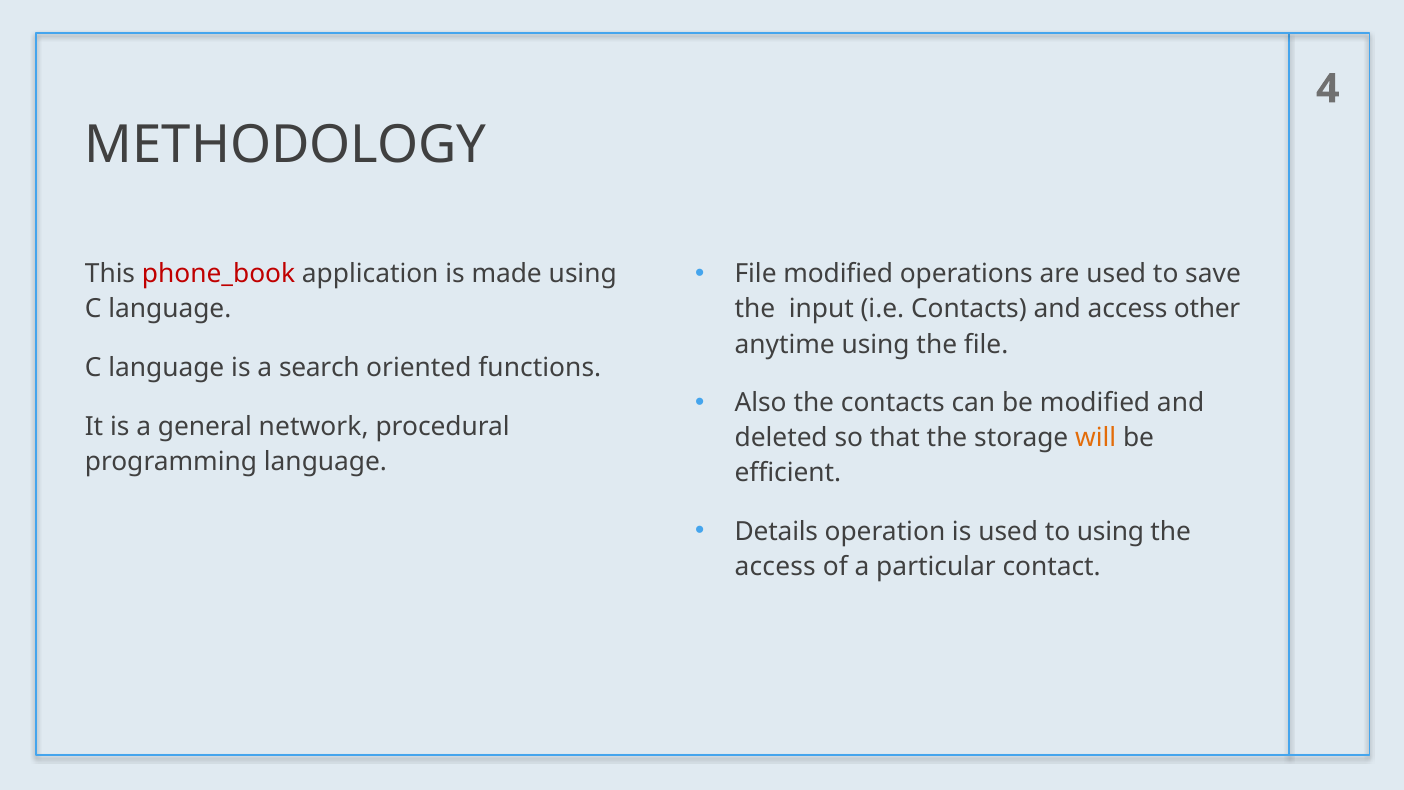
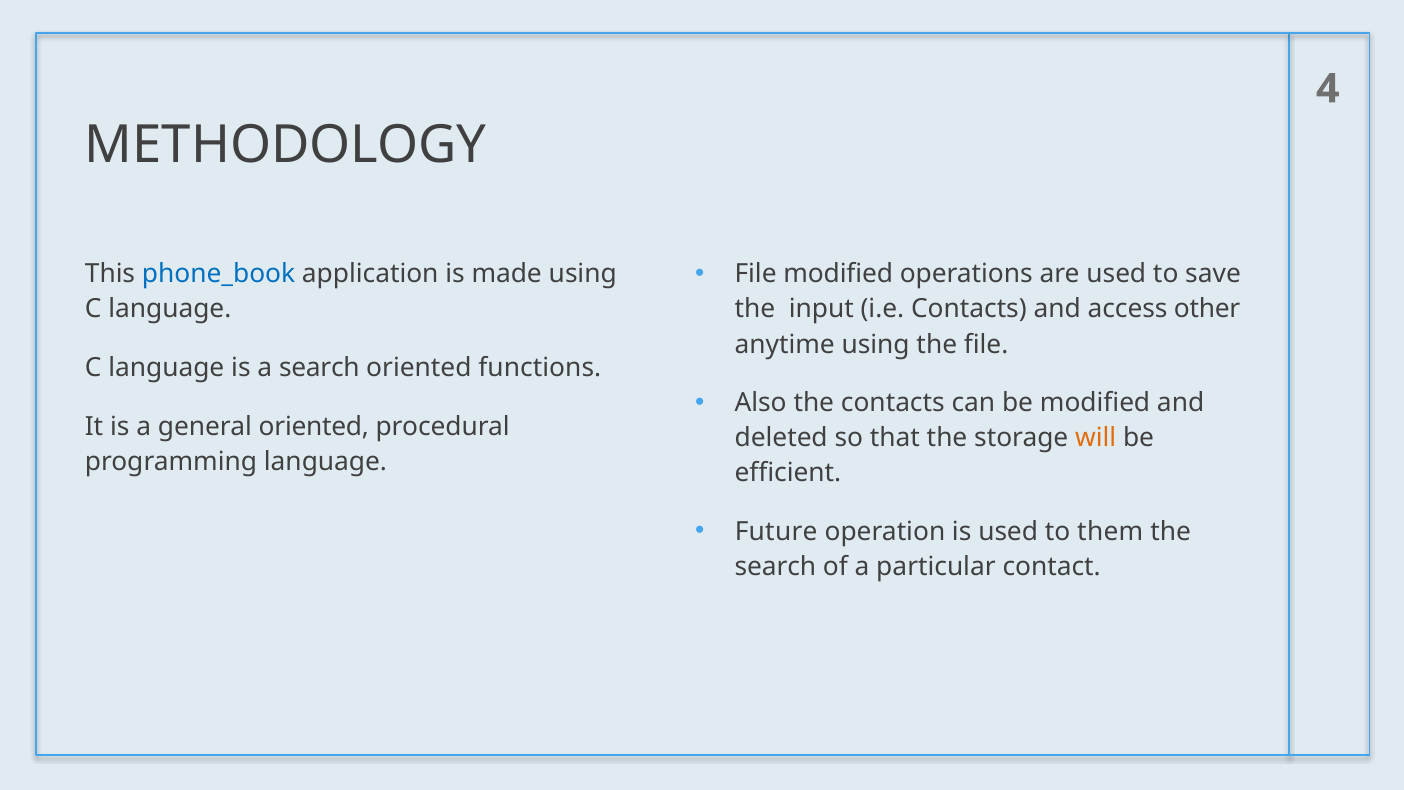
phone_book colour: red -> blue (219, 274)
general network: network -> oriented (314, 426)
Details: Details -> Future (776, 532)
to using: using -> them (1110, 532)
access: access -> search (775, 567)
